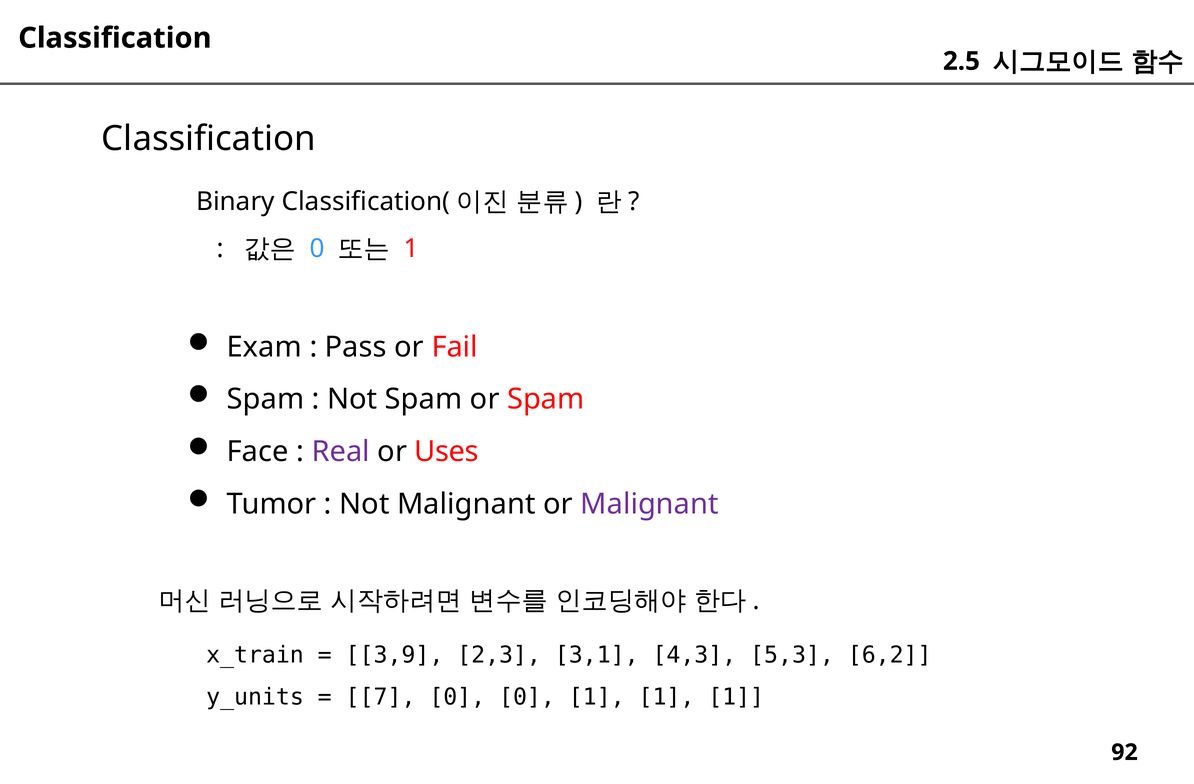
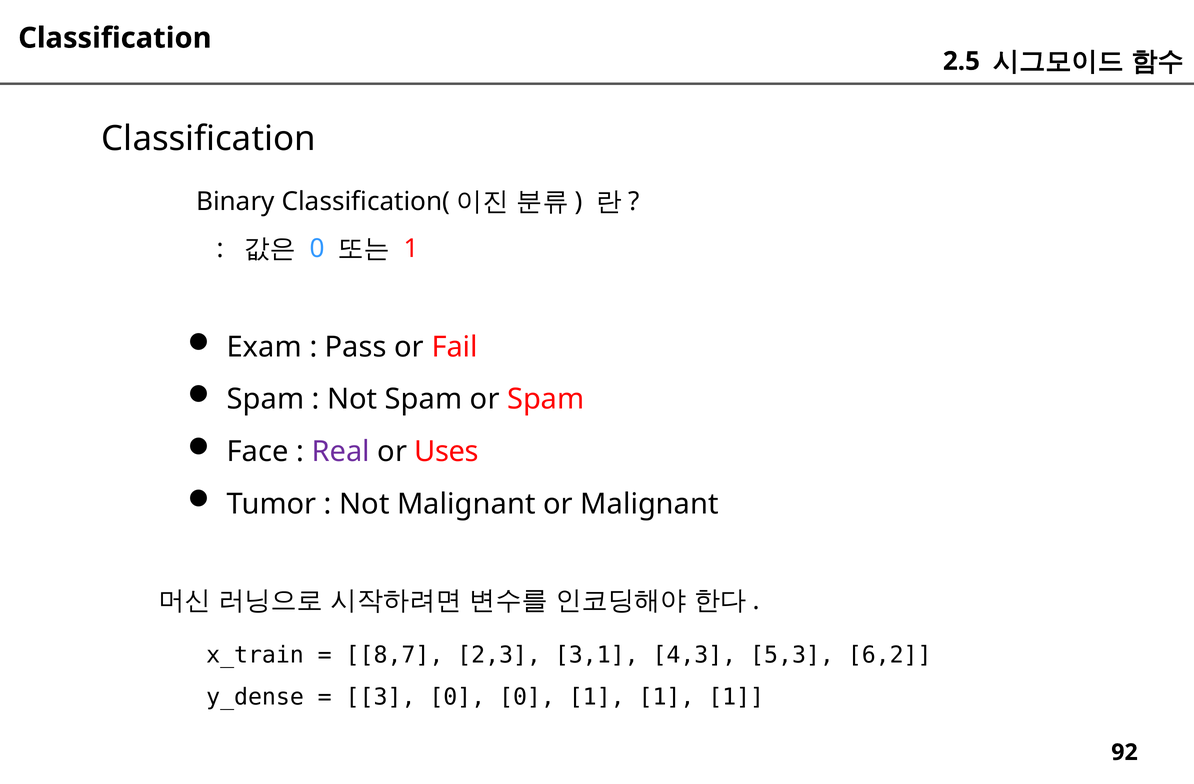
Malignant colour: purple -> black (650, 504)
3,9: 3,9 -> 8,7 (394, 656)
y_units: y_units -> y_dense (255, 697)
7: 7 -> 3 (381, 697)
